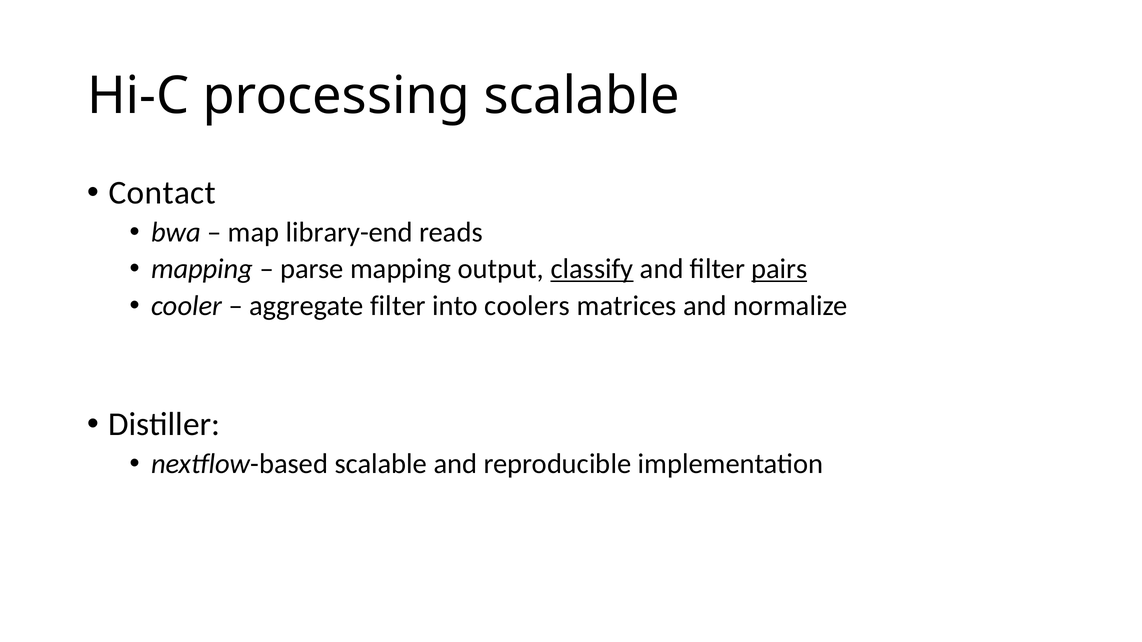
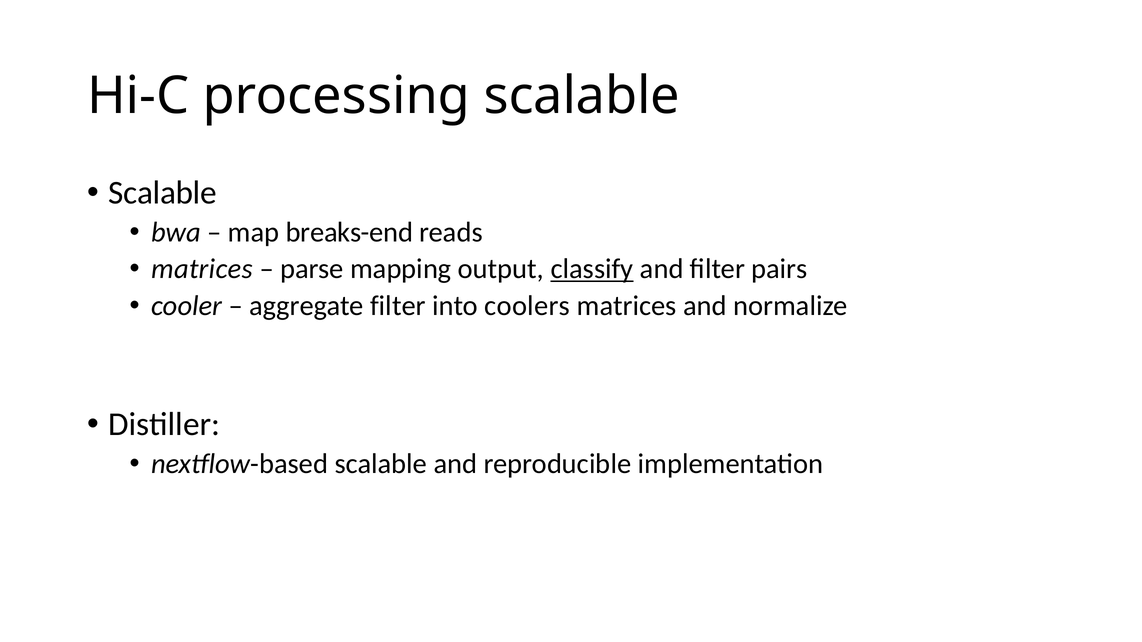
Contact: Contact -> Scalable (163, 193)
library-end: library-end -> breaks-end (349, 232)
mapping: mapping -> matrices (202, 269)
pairs underline: present -> none (779, 269)
